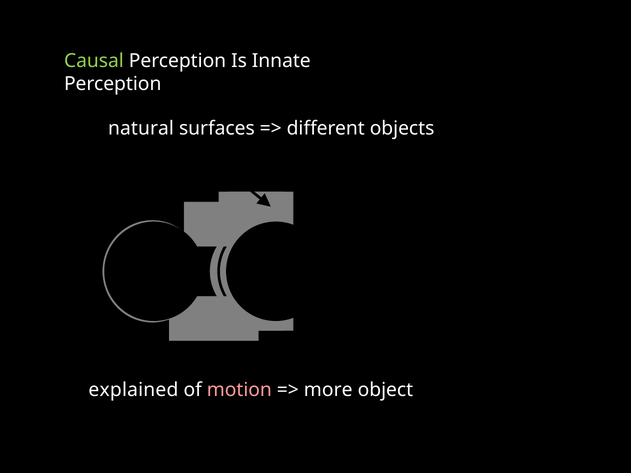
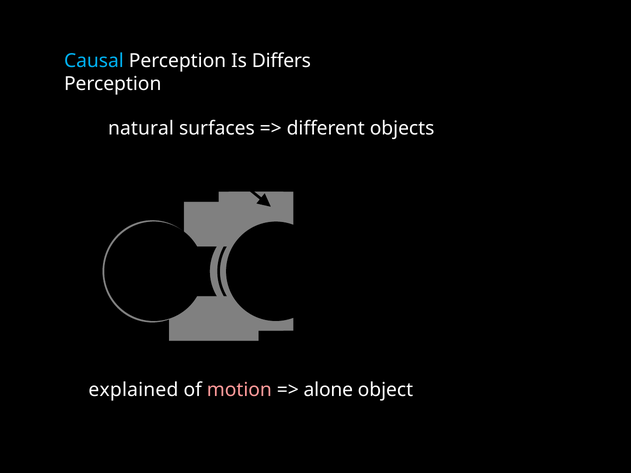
Causal colour: light green -> light blue (94, 61)
Innate: Innate -> Differs (281, 61)
more: more -> alone (328, 390)
